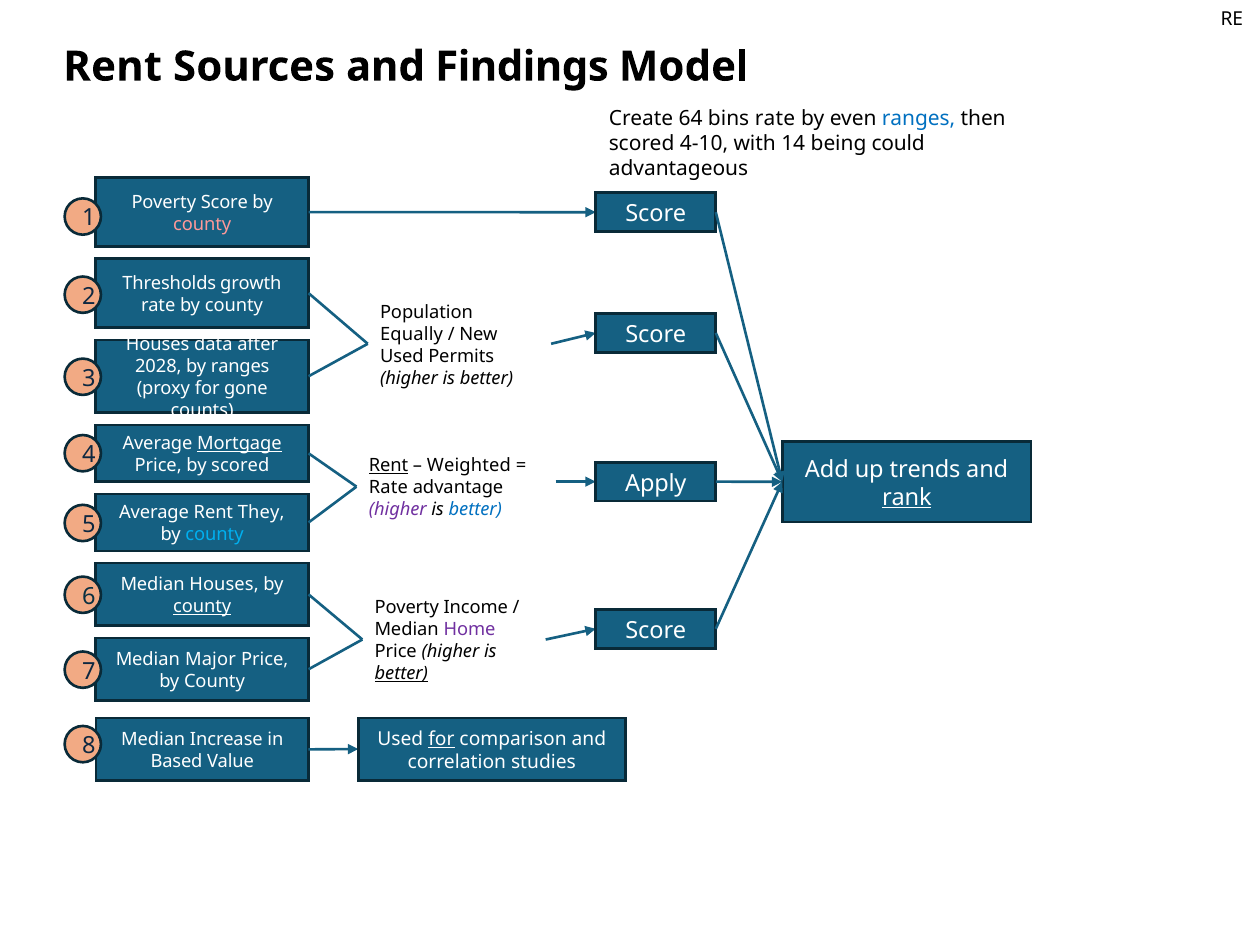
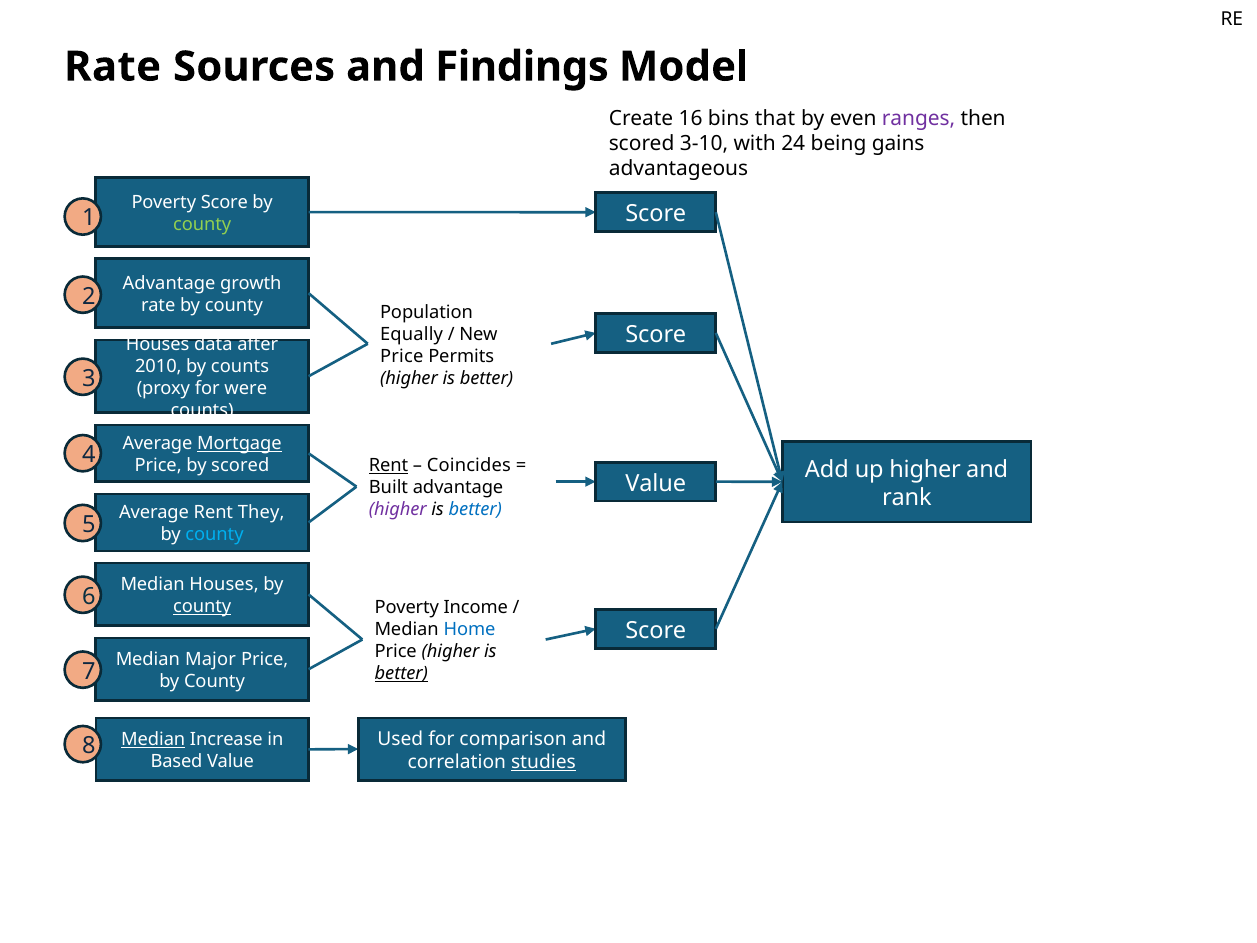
Rent: Rent -> Rate (113, 67)
64: 64 -> 16 (691, 118)
bins rate: rate -> that (775, 118)
ranges colour: blue -> purple (919, 118)
4-10: 4-10 -> 3-10 (704, 143)
14: 14 -> 24 (793, 143)
could: could -> gains (898, 143)
county colour: pink -> light green (202, 224)
Thresholds: Thresholds -> Advantage (169, 283)
Used: Used -> Price (402, 356)
2028: 2028 -> 2010 (158, 366)
by ranges: ranges -> counts (240, 366)
gone: gone -> were (246, 388)
Weighted: Weighted -> Coincides (469, 466)
up trends: trends -> higher (925, 469)
Apply: Apply -> Value (656, 483)
Rate: Rate -> Built (388, 488)
rank underline: present -> none (907, 497)
Home colour: purple -> blue (469, 630)
for underline: present -> none (441, 739)
Median underline: none -> present (153, 739)
studies underline: none -> present (543, 762)
